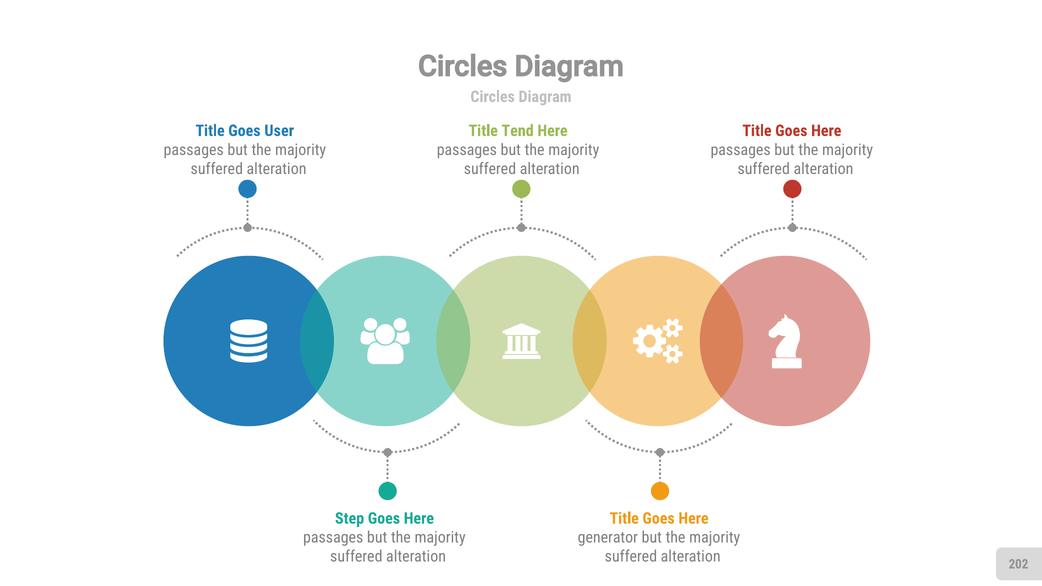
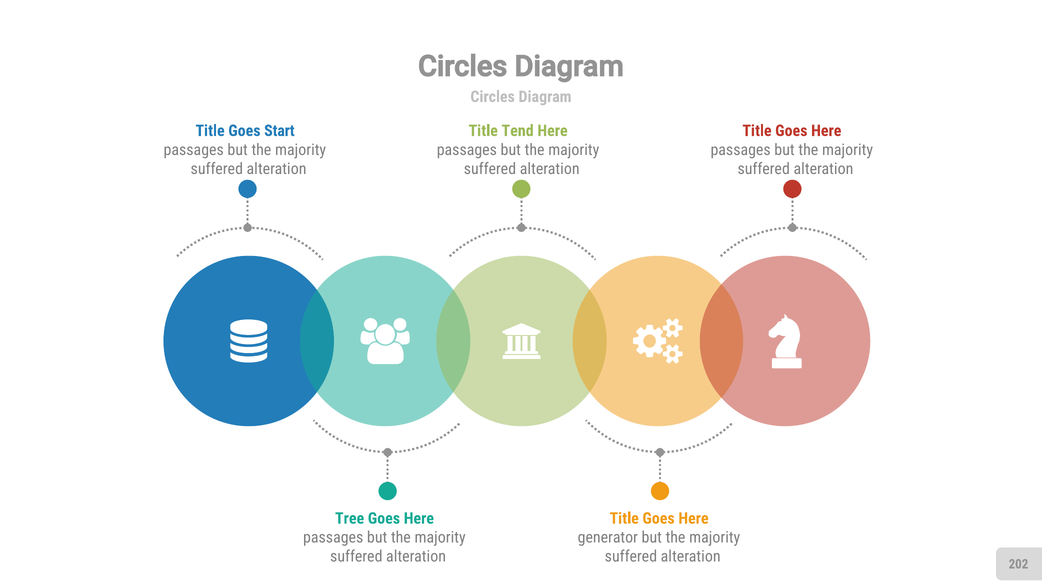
User: User -> Start (279, 131)
Step: Step -> Tree (350, 519)
